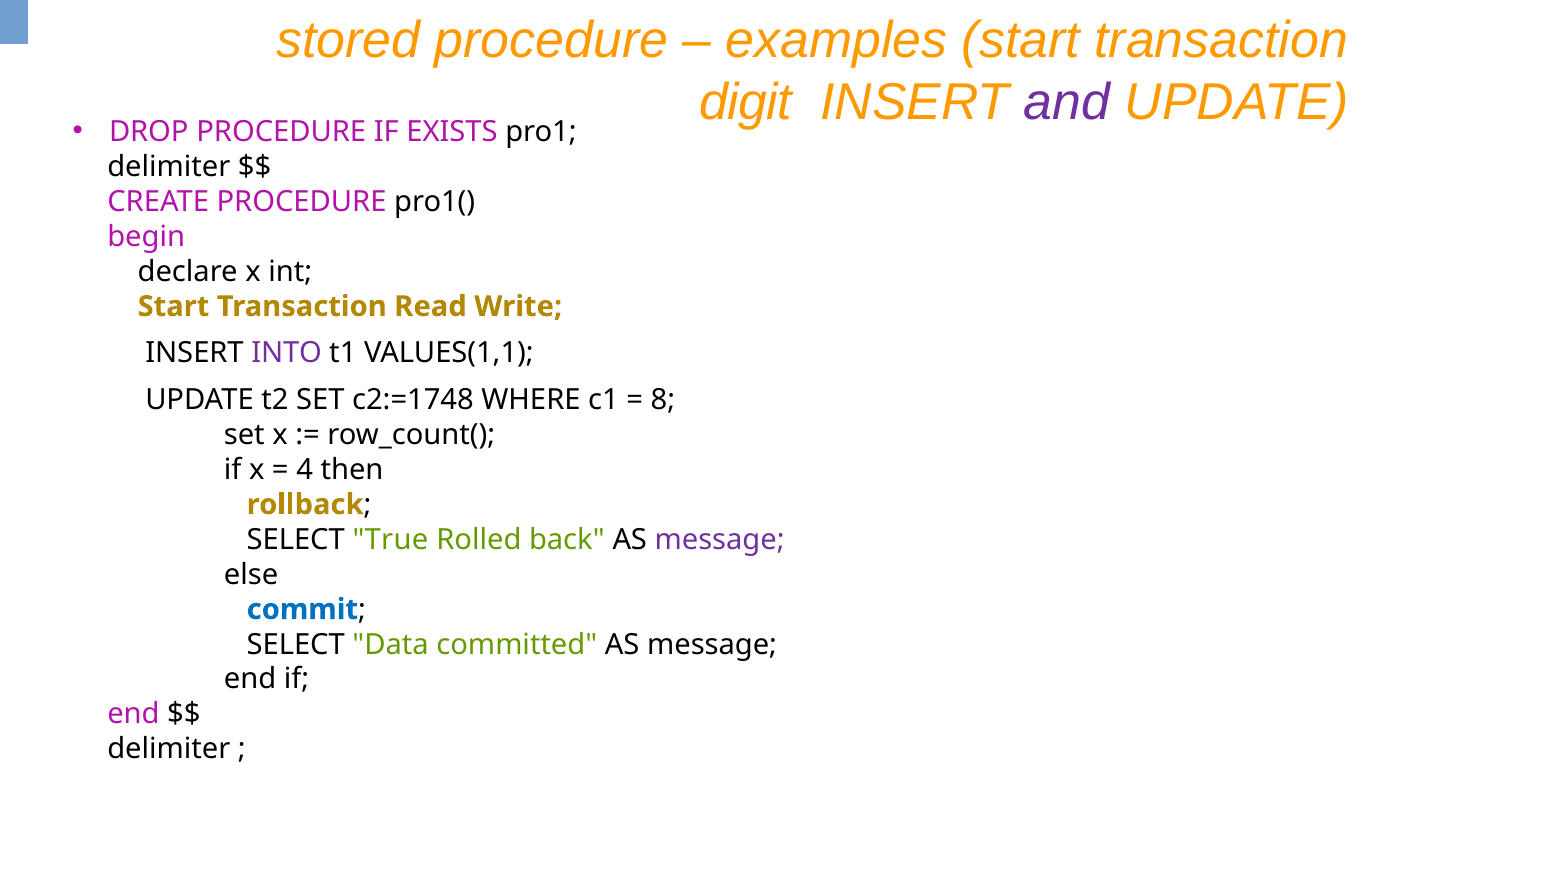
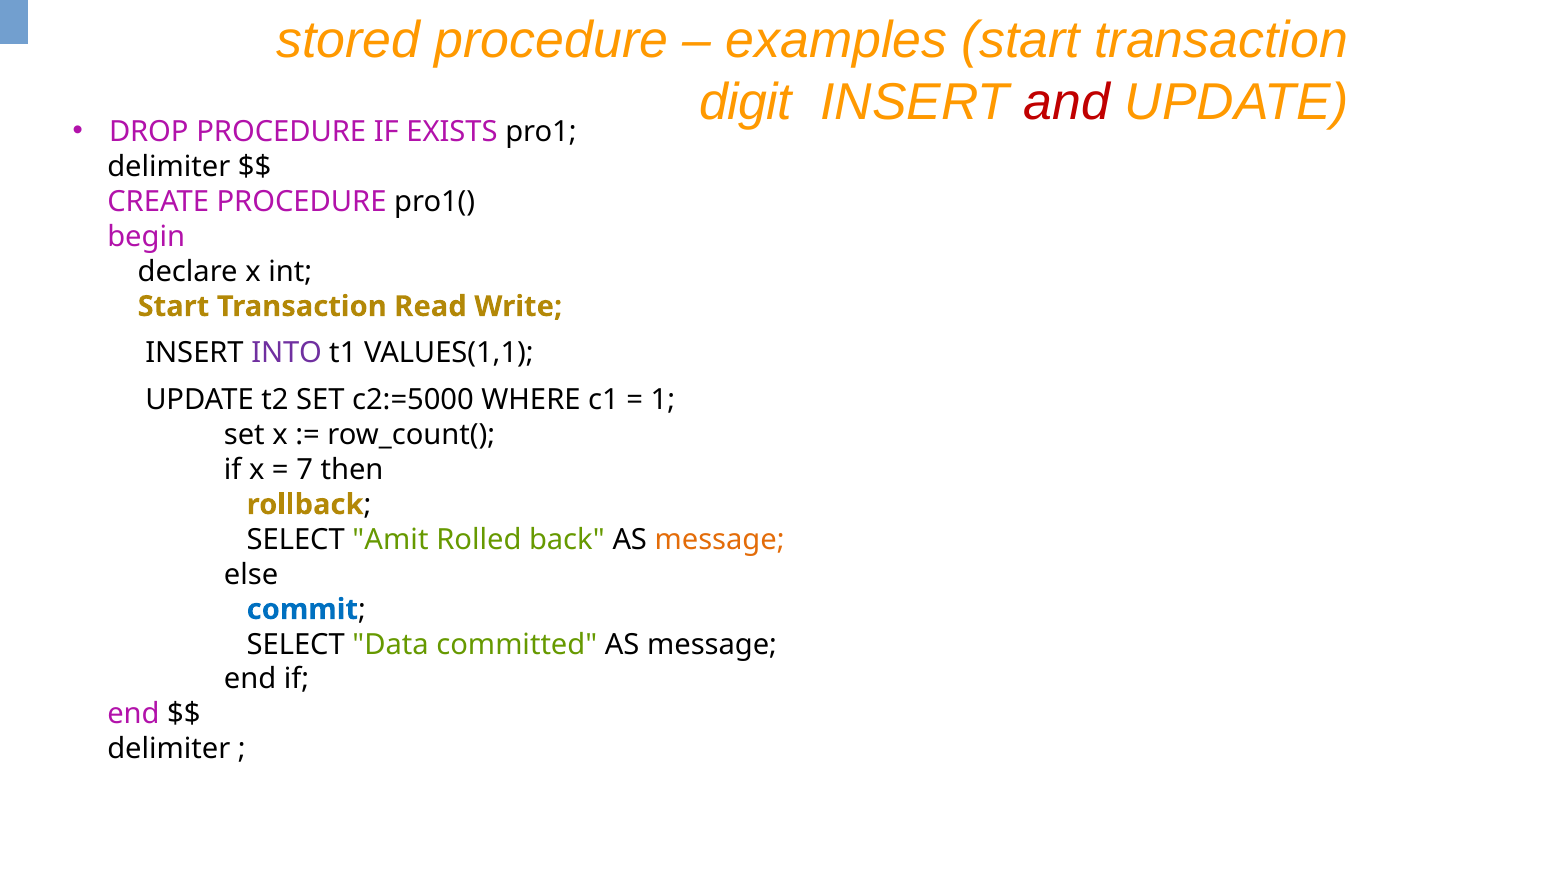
and colour: purple -> red (1067, 103)
c2:=1748: c2:=1748 -> c2:=5000 (413, 400)
8: 8 -> 1 (663, 400)
4: 4 -> 7 (305, 470)
True: True -> Amit (391, 540)
message colour: purple -> orange (720, 540)
